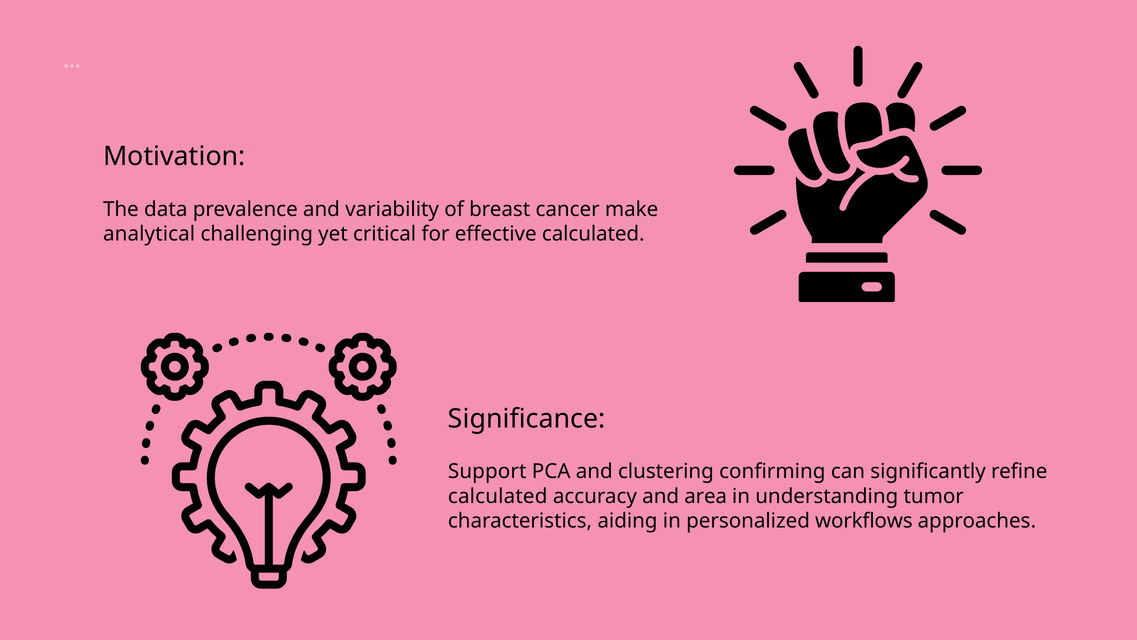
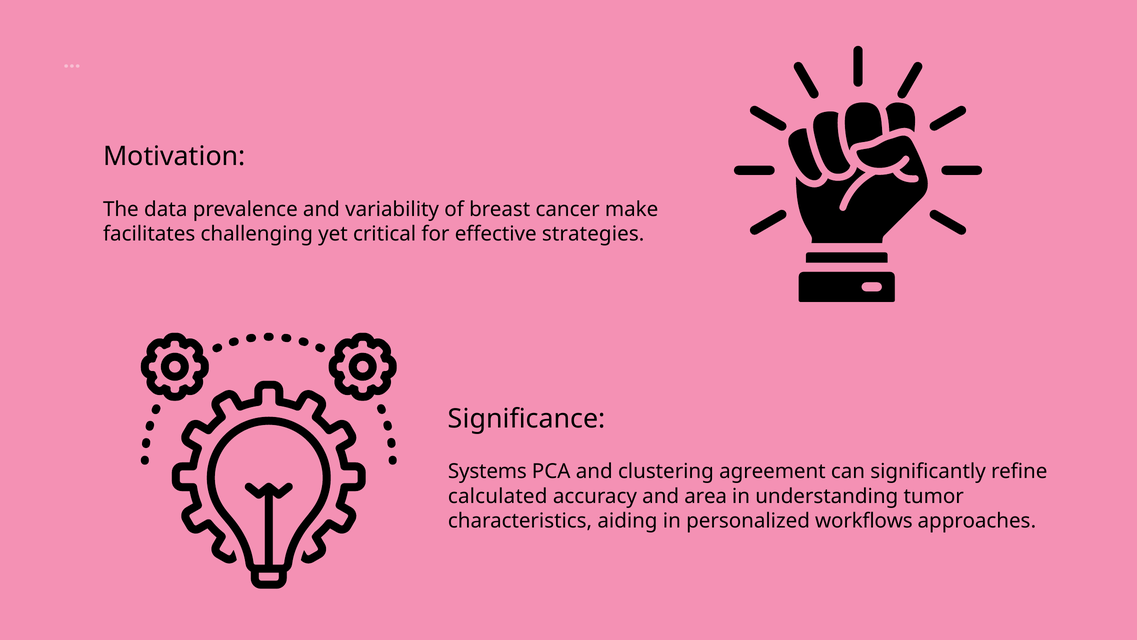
analytical: analytical -> facilitates (149, 234)
effective calculated: calculated -> strategies (593, 234)
Support: Support -> Systems (487, 471)
confirming: confirming -> agreement (772, 471)
